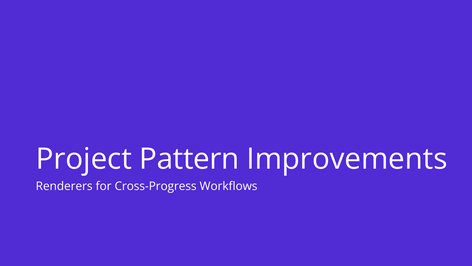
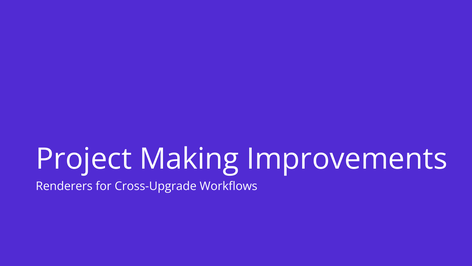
Pattern: Pattern -> Making (189, 159)
Cross-Progress: Cross-Progress -> Cross-Upgrade (156, 186)
